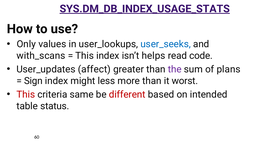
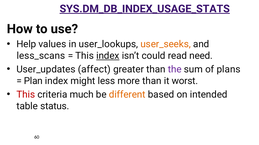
Only: Only -> Help (26, 44)
user_seeks colour: blue -> orange (166, 44)
with_scans: with_scans -> less_scans (41, 56)
index underline: none -> present (108, 56)
helps: helps -> could (154, 56)
code: code -> need (201, 56)
Sign: Sign -> Plan (33, 81)
same: same -> much (82, 95)
different colour: red -> orange (127, 95)
